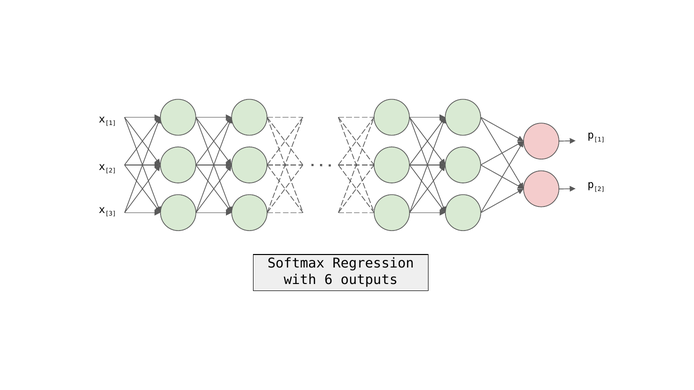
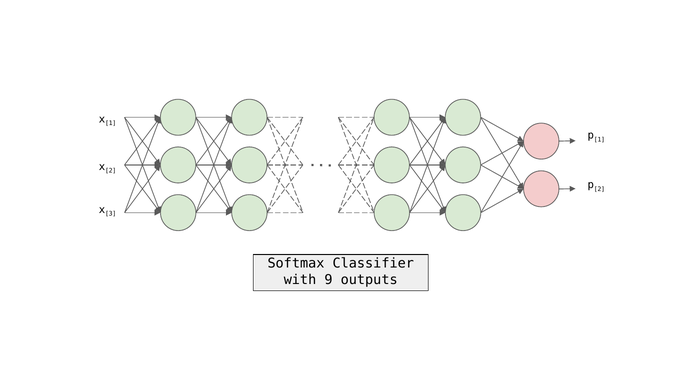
Regression: Regression -> Classifier (373, 264)
6: 6 -> 9 (329, 280)
